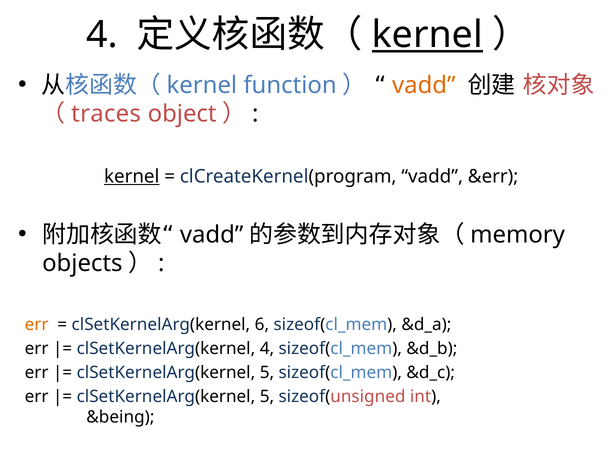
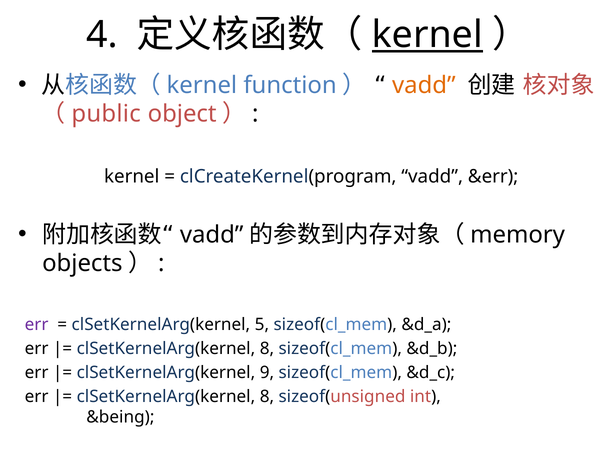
traces: traces -> public (106, 114)
kernel underline: present -> none (132, 177)
err colour: orange -> purple (37, 325)
6: 6 -> 5 (262, 325)
4: 4 -> 8 (267, 349)
5: 5 -> 9 (267, 373)
5: 5 -> 8 (267, 397)
